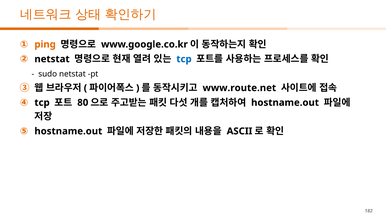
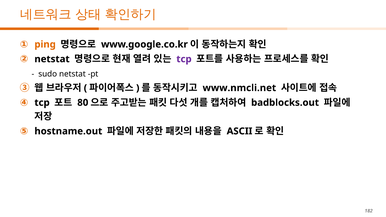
tcp colour: blue -> purple (184, 59)
www.route.net: www.route.net -> www.nmcli.net (239, 88)
hostname.out: hostname.out -> badblocks.out (285, 103)
